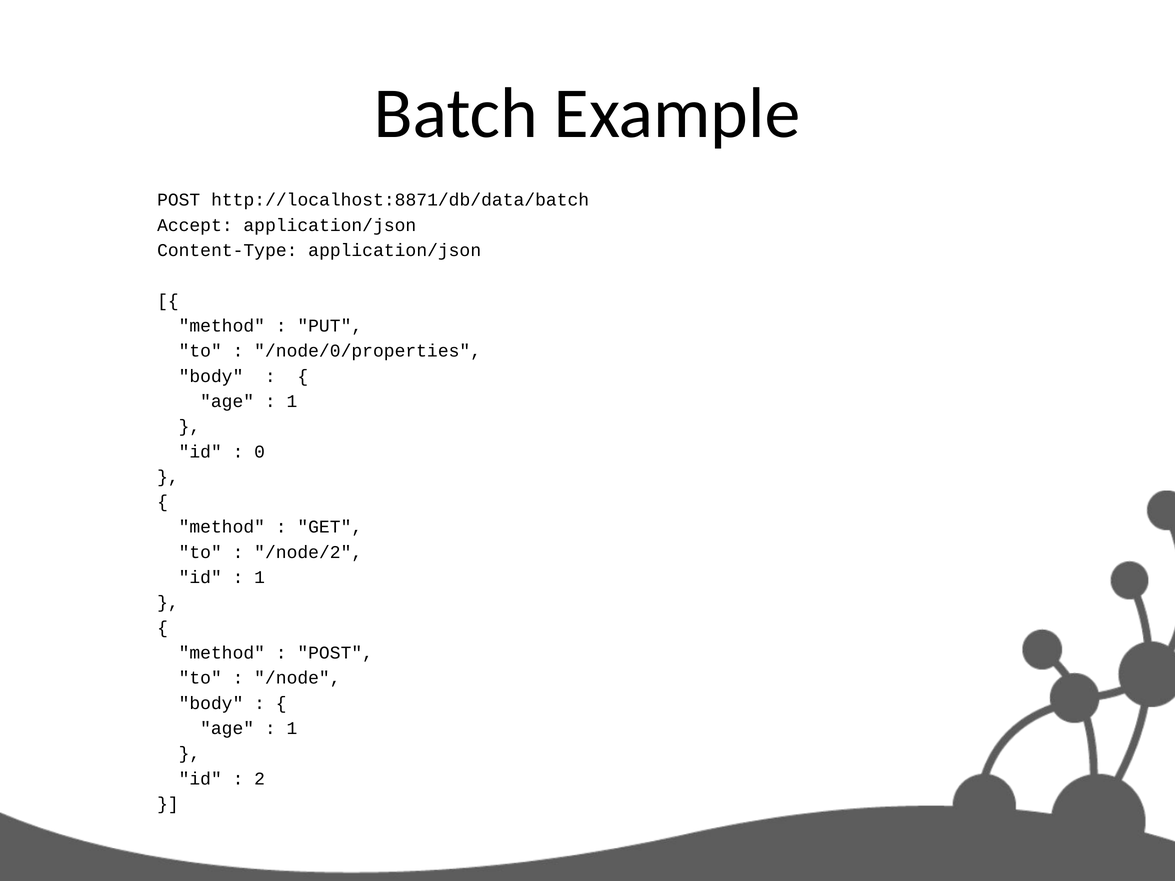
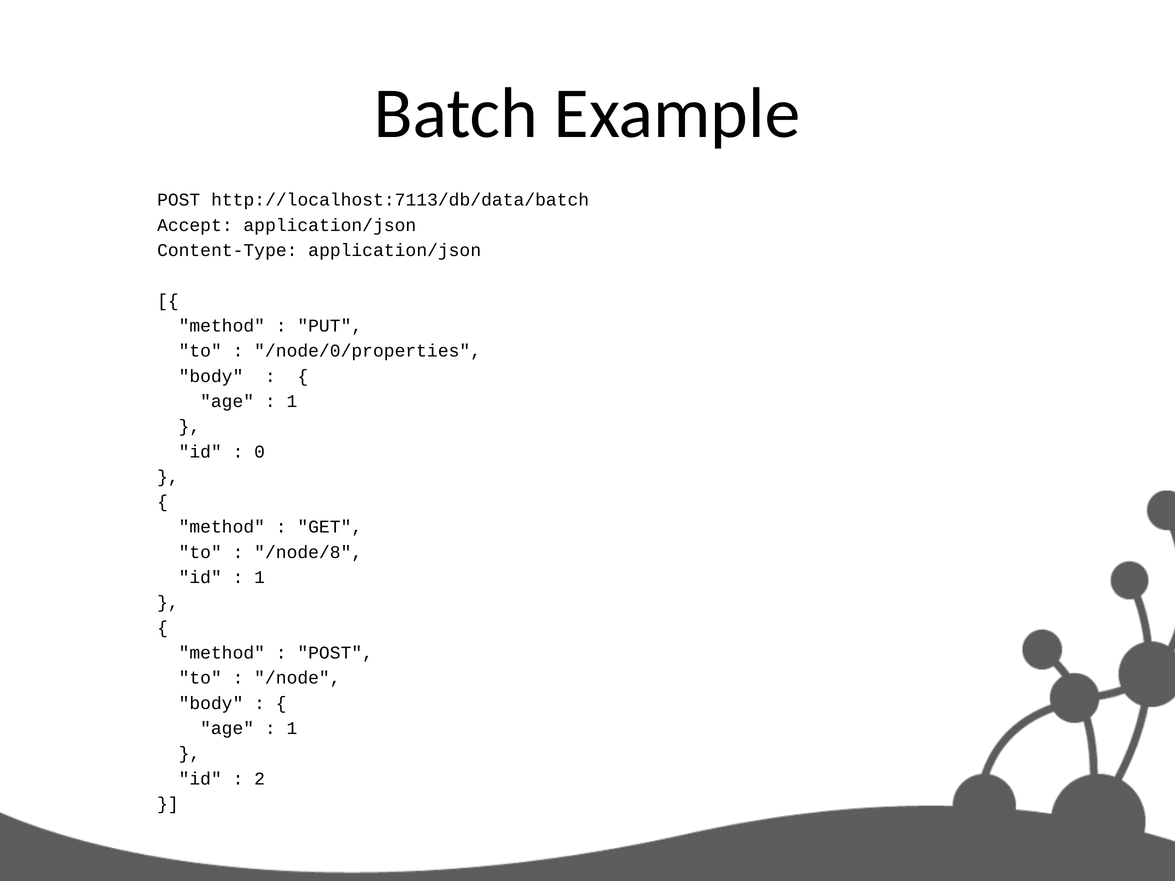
http://localhost:8871/db/data/batch: http://localhost:8871/db/data/batch -> http://localhost:7113/db/data/batch (400, 200)
/node/2: /node/2 -> /node/8 (308, 552)
